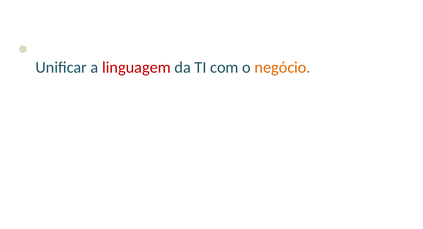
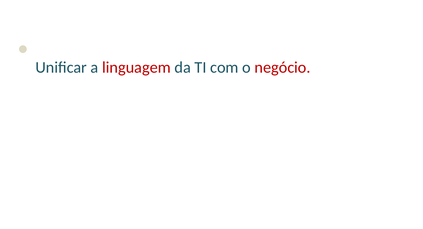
negócio colour: orange -> red (283, 67)
